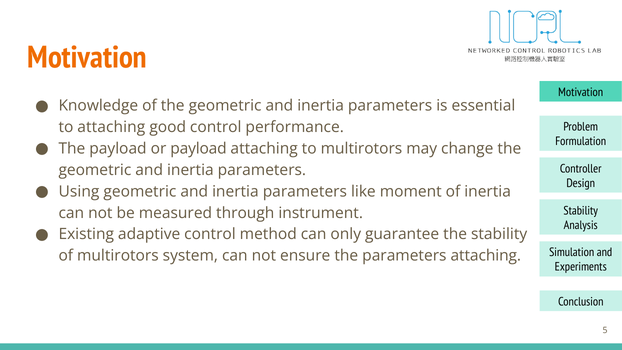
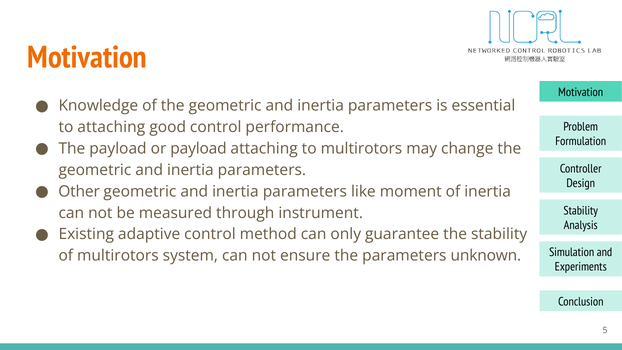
Using: Using -> Other (79, 191)
parameters attaching: attaching -> unknown (486, 256)
